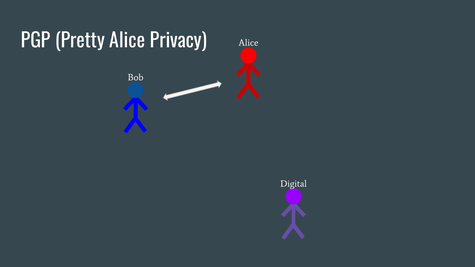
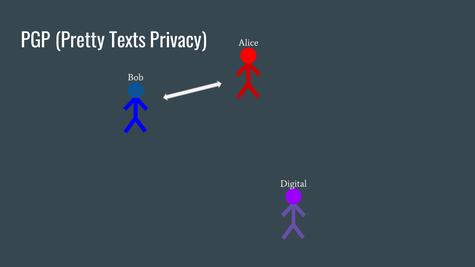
Pretty Alice: Alice -> Texts (127, 41)
